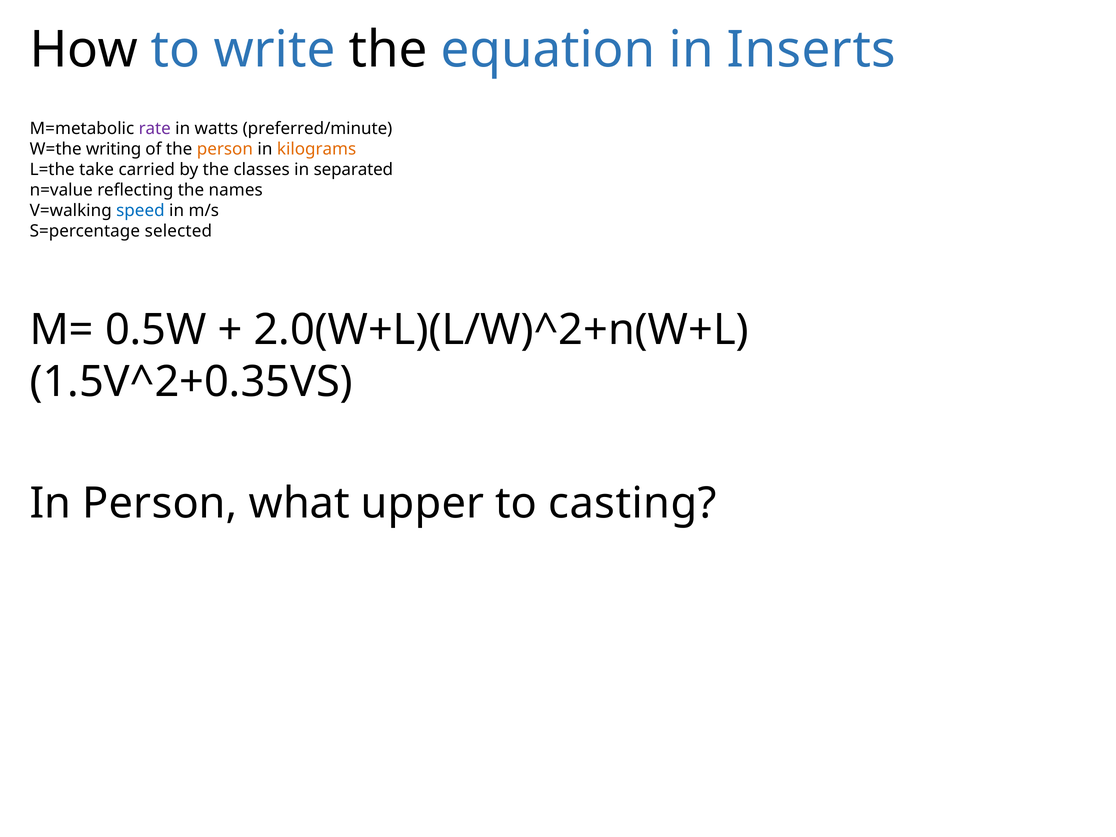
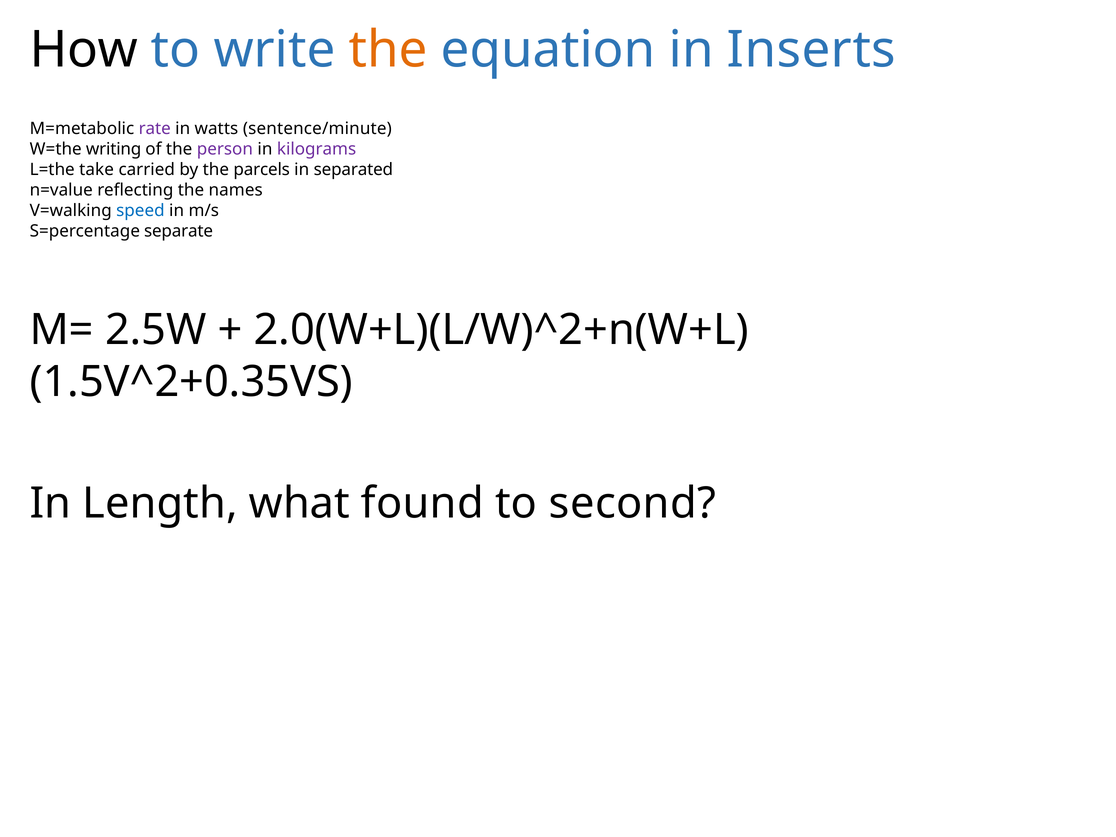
the colour: black -> orange (388, 50)
preferred/minute: preferred/minute -> sentence/minute (317, 129)
person colour: orange -> purple (225, 149)
kilograms colour: orange -> purple (317, 149)
classes: classes -> parcels (262, 170)
selected: selected -> separate (179, 231)
0.5W: 0.5W -> 2.5W (156, 330)
In Person: Person -> Length (160, 504)
upper: upper -> found (422, 504)
casting: casting -> second (633, 504)
